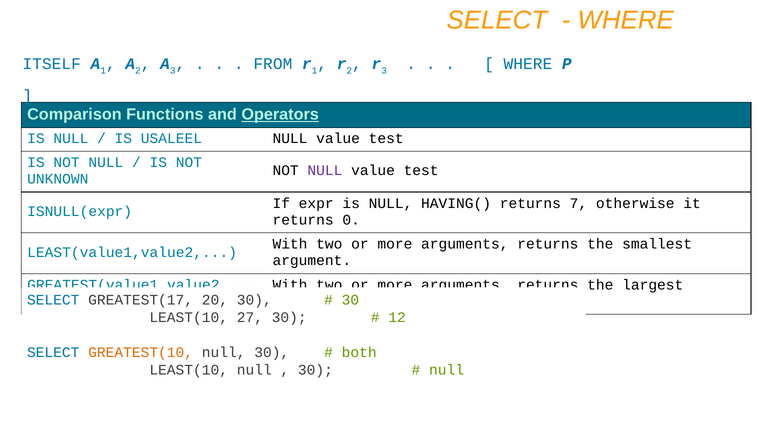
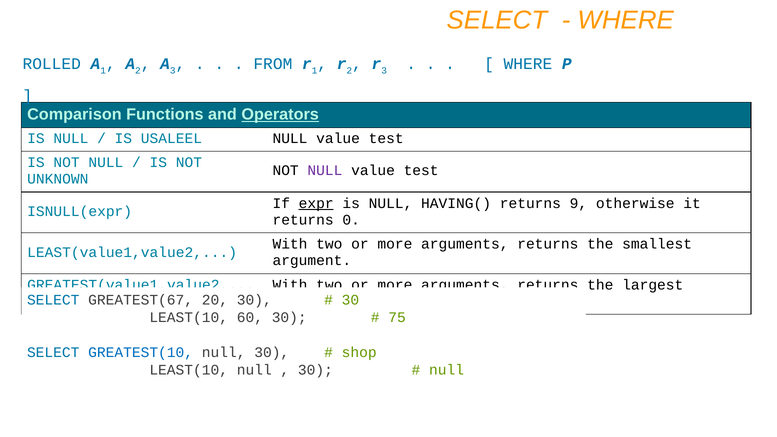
ITSELF: ITSELF -> ROLLED (52, 64)
expr underline: none -> present (316, 203)
7: 7 -> 9 (578, 203)
GREATEST(17: GREATEST(17 -> GREATEST(67 (141, 300)
27: 27 -> 60 (250, 317)
12: 12 -> 75 (397, 317)
GREATEST(10 colour: orange -> blue (141, 352)
both: both -> shop (359, 352)
